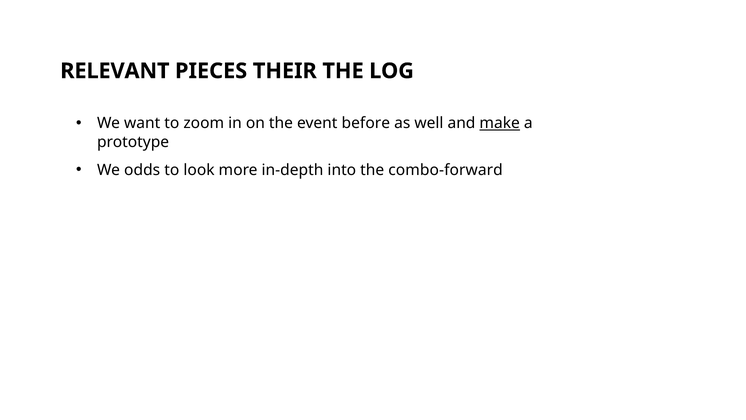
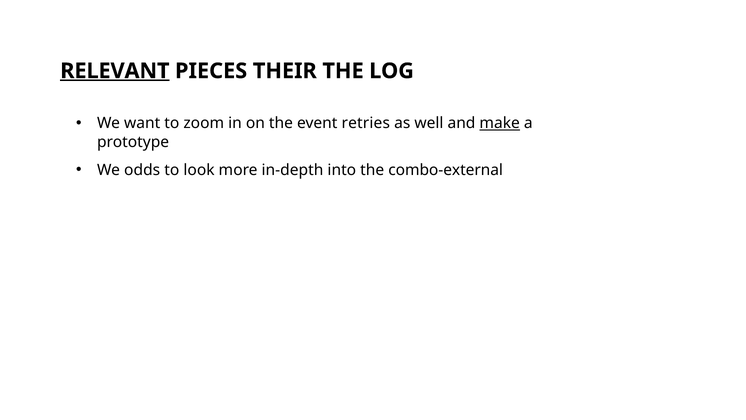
RELEVANT underline: none -> present (115, 71)
before: before -> retries (366, 123)
combo-forward: combo-forward -> combo-external (446, 170)
